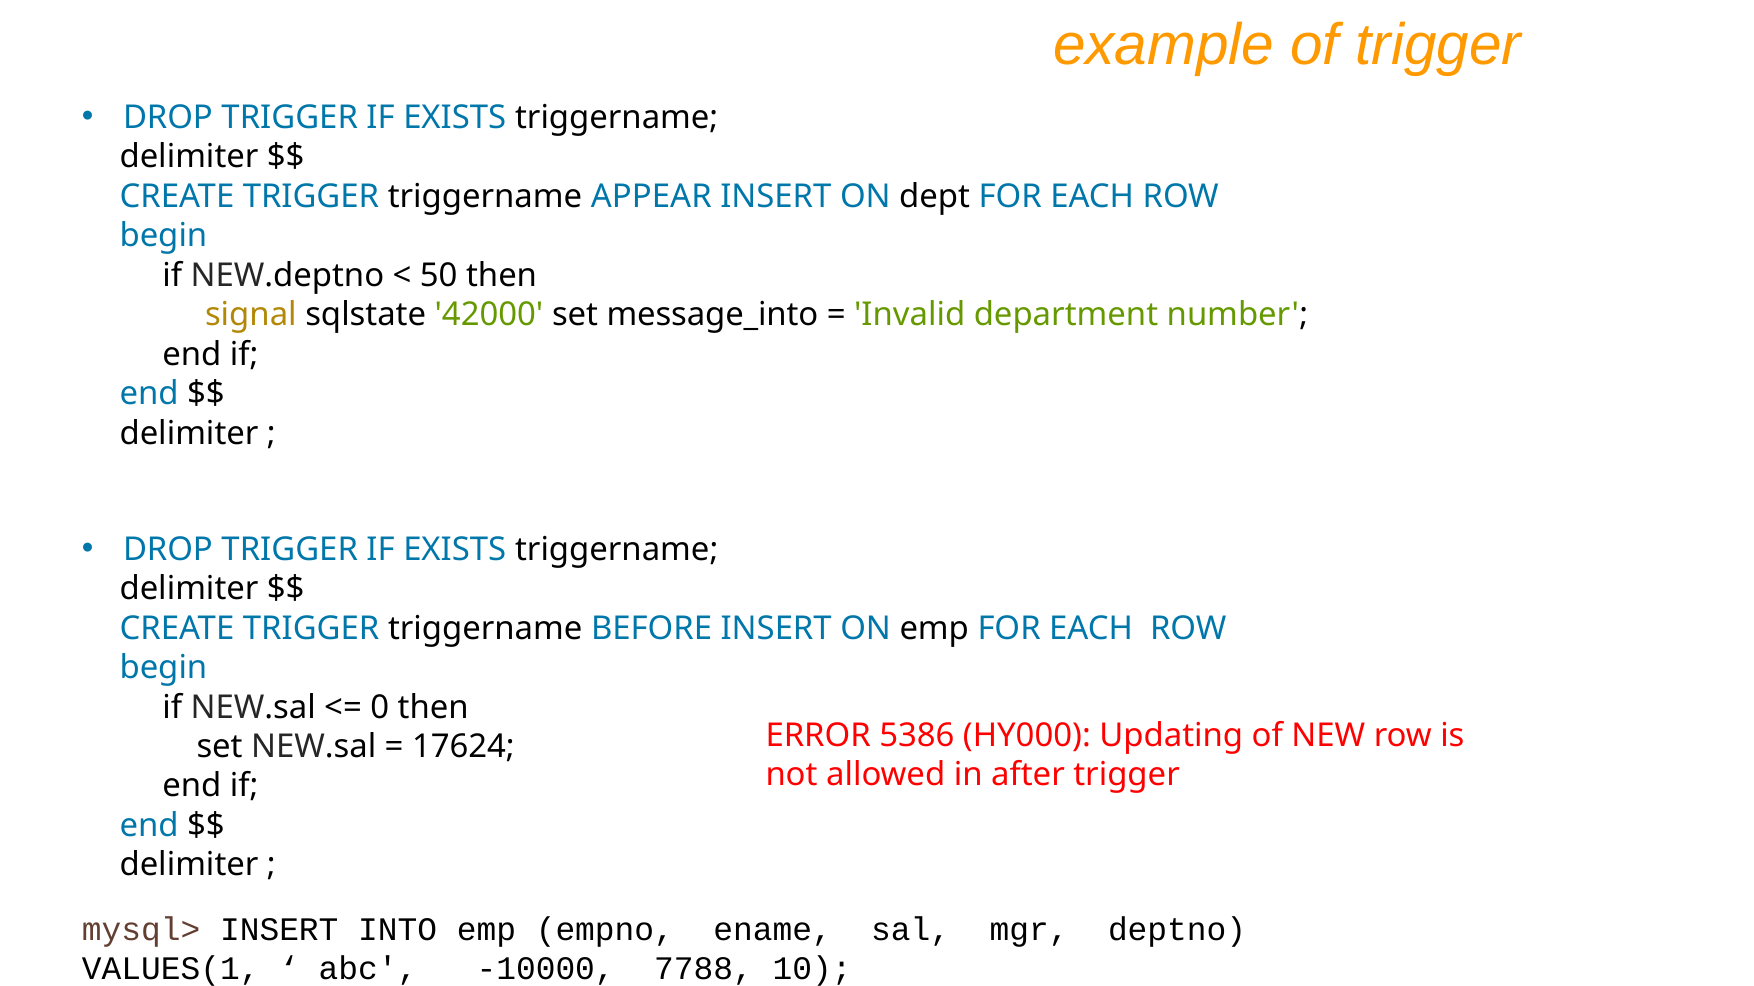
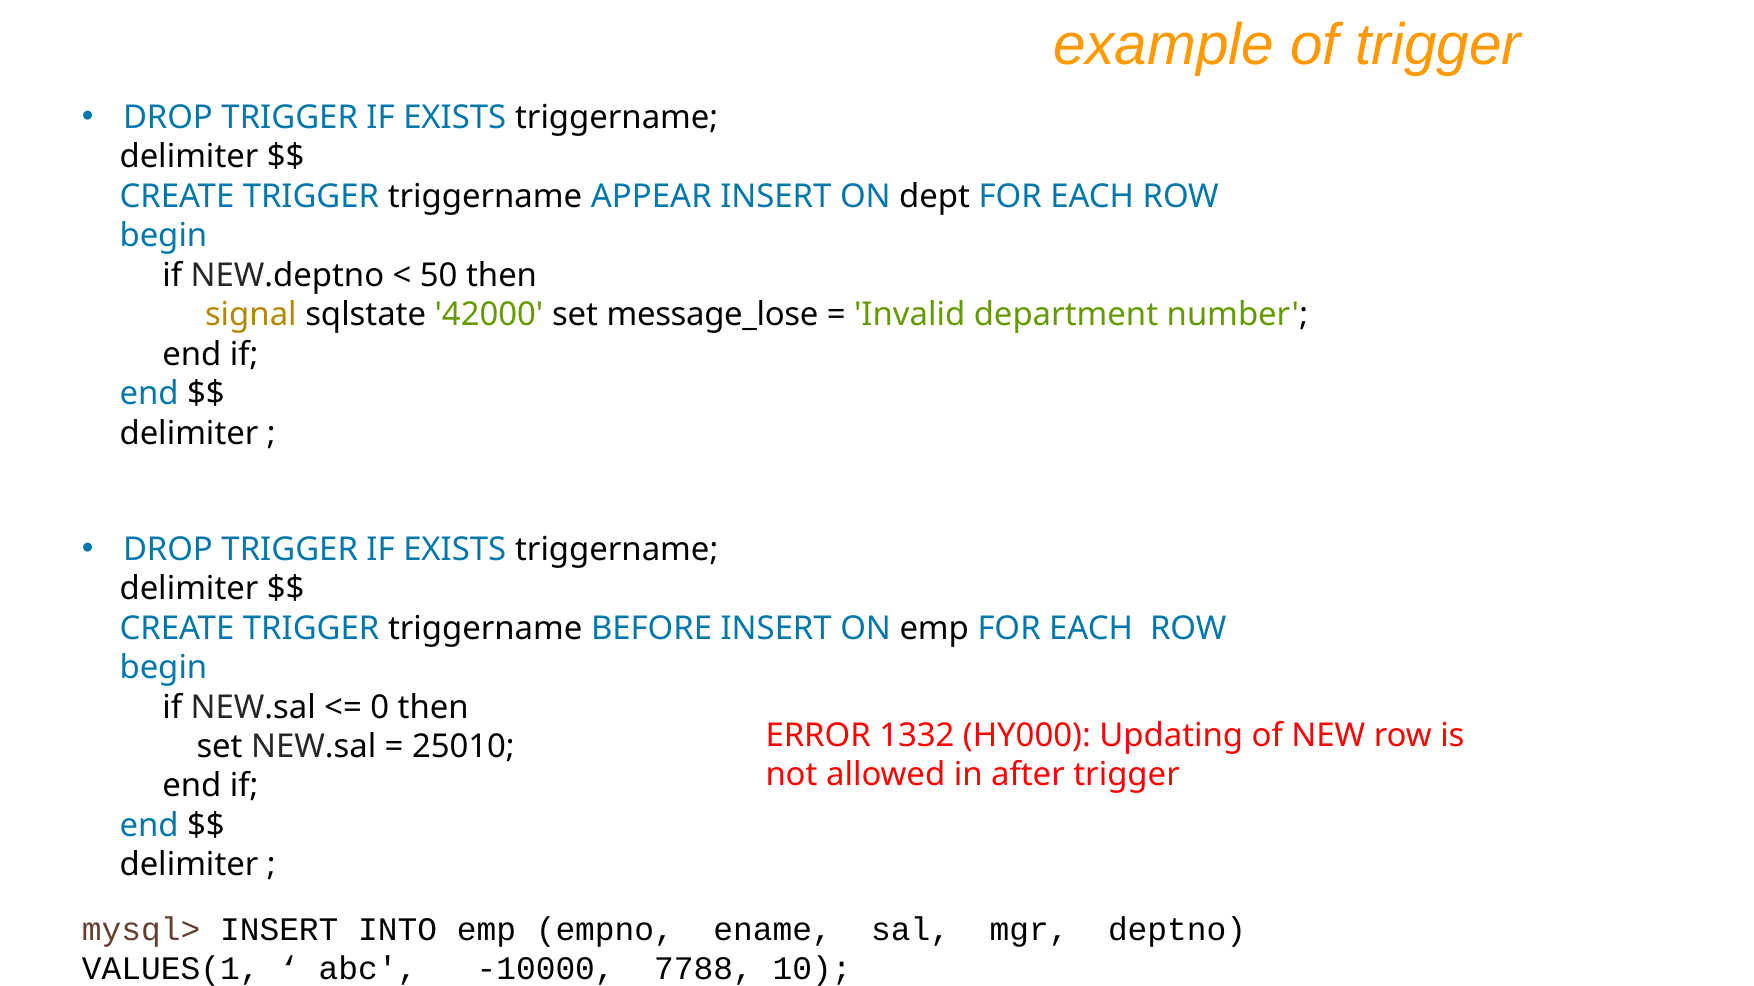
message_into: message_into -> message_lose (713, 315)
5386: 5386 -> 1332 (917, 736)
17624: 17624 -> 25010 (463, 747)
